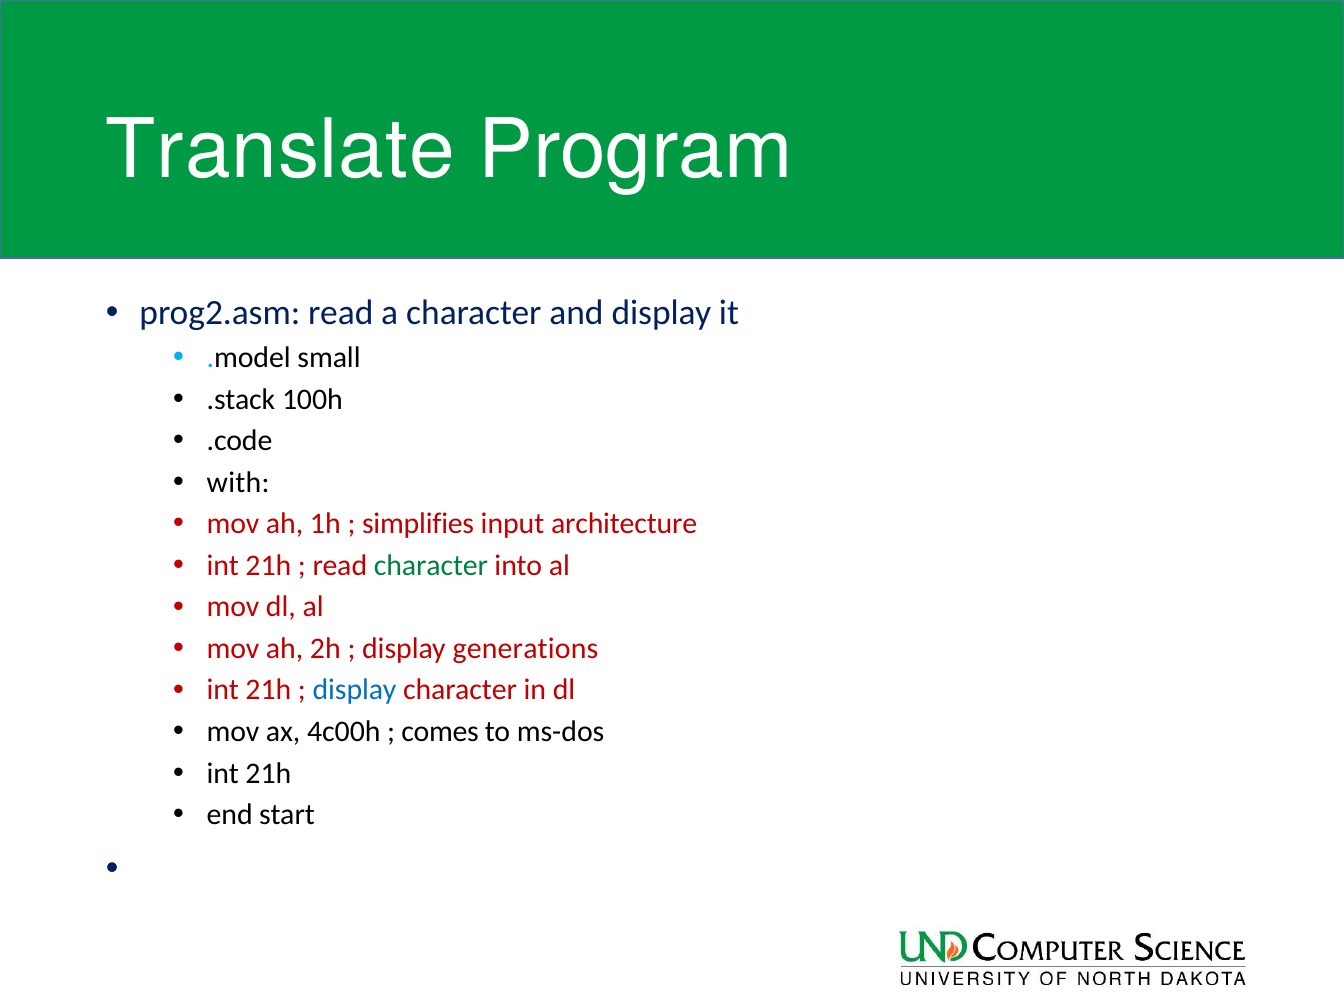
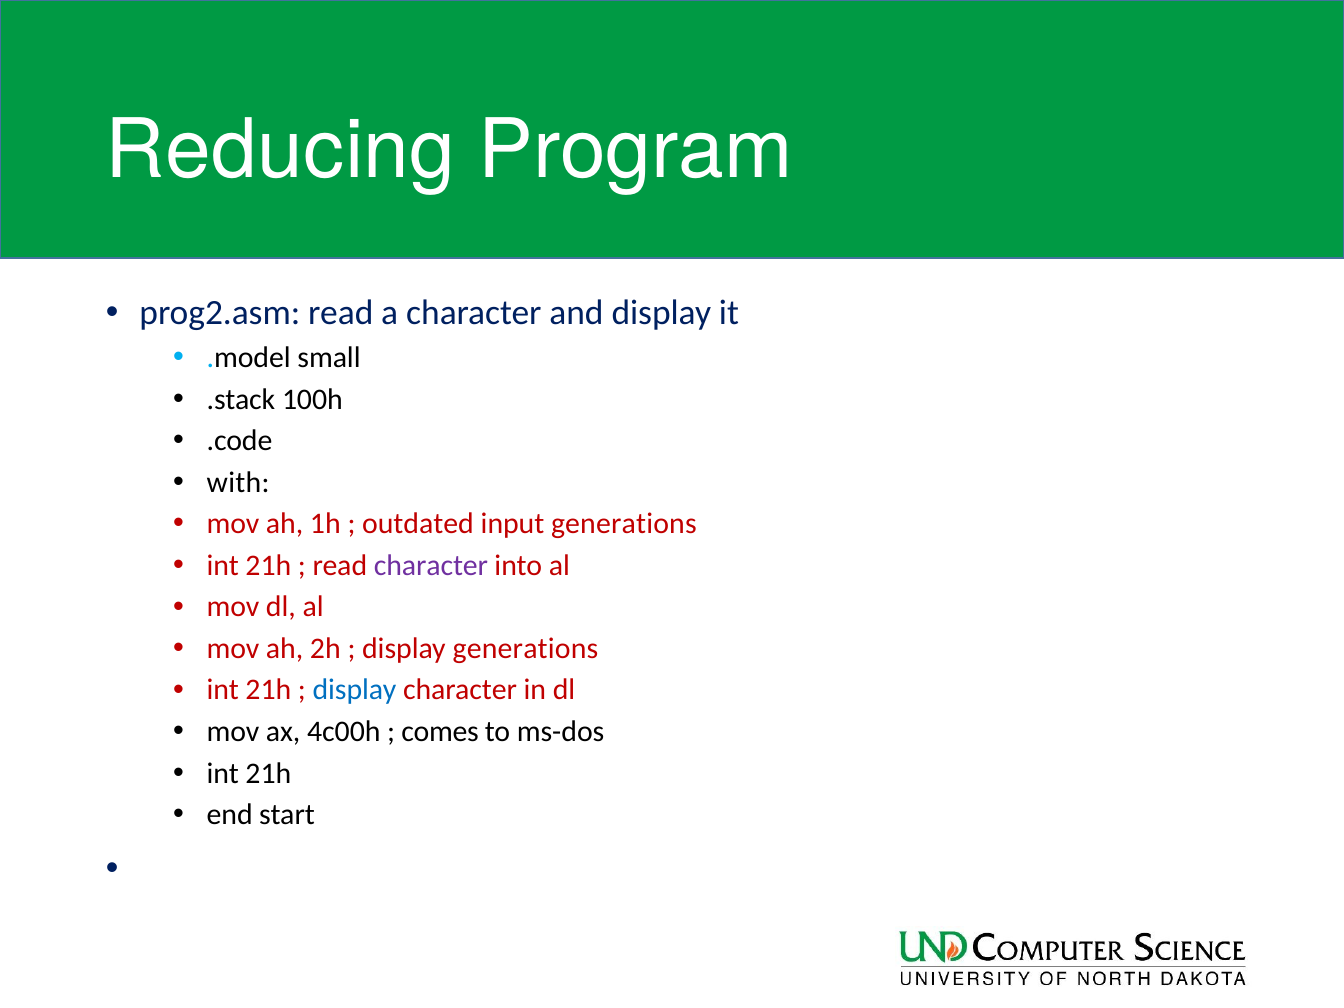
Translate: Translate -> Reducing (281, 151)
simplifies: simplifies -> outdated (418, 524)
input architecture: architecture -> generations (624, 524)
character colour: green -> purple (431, 566)
